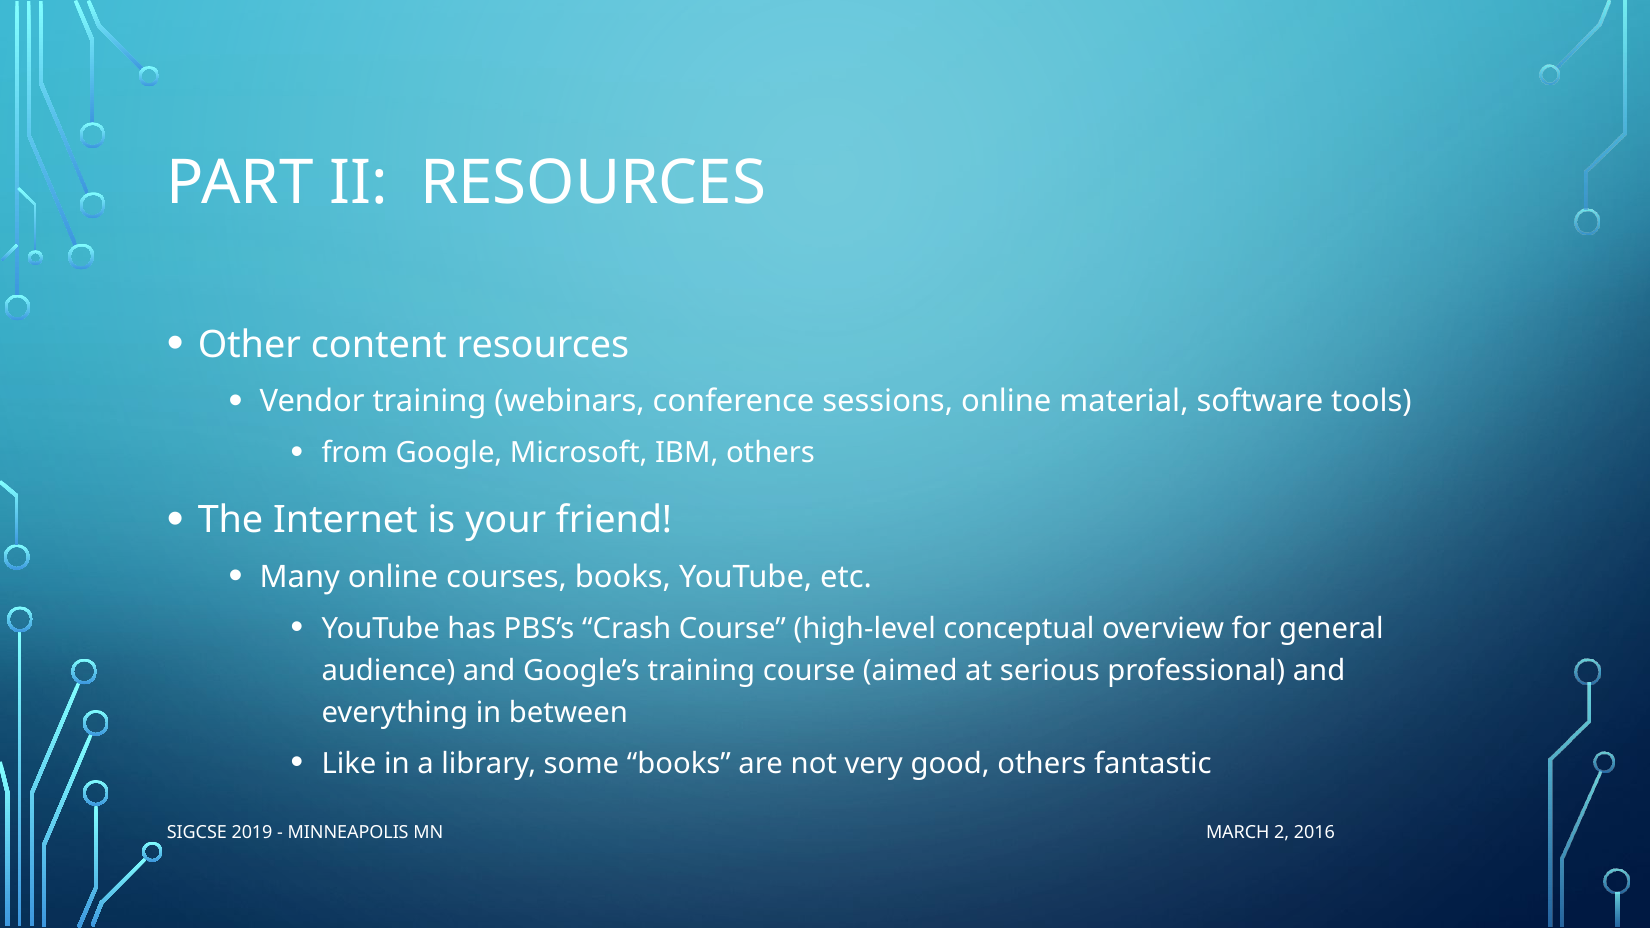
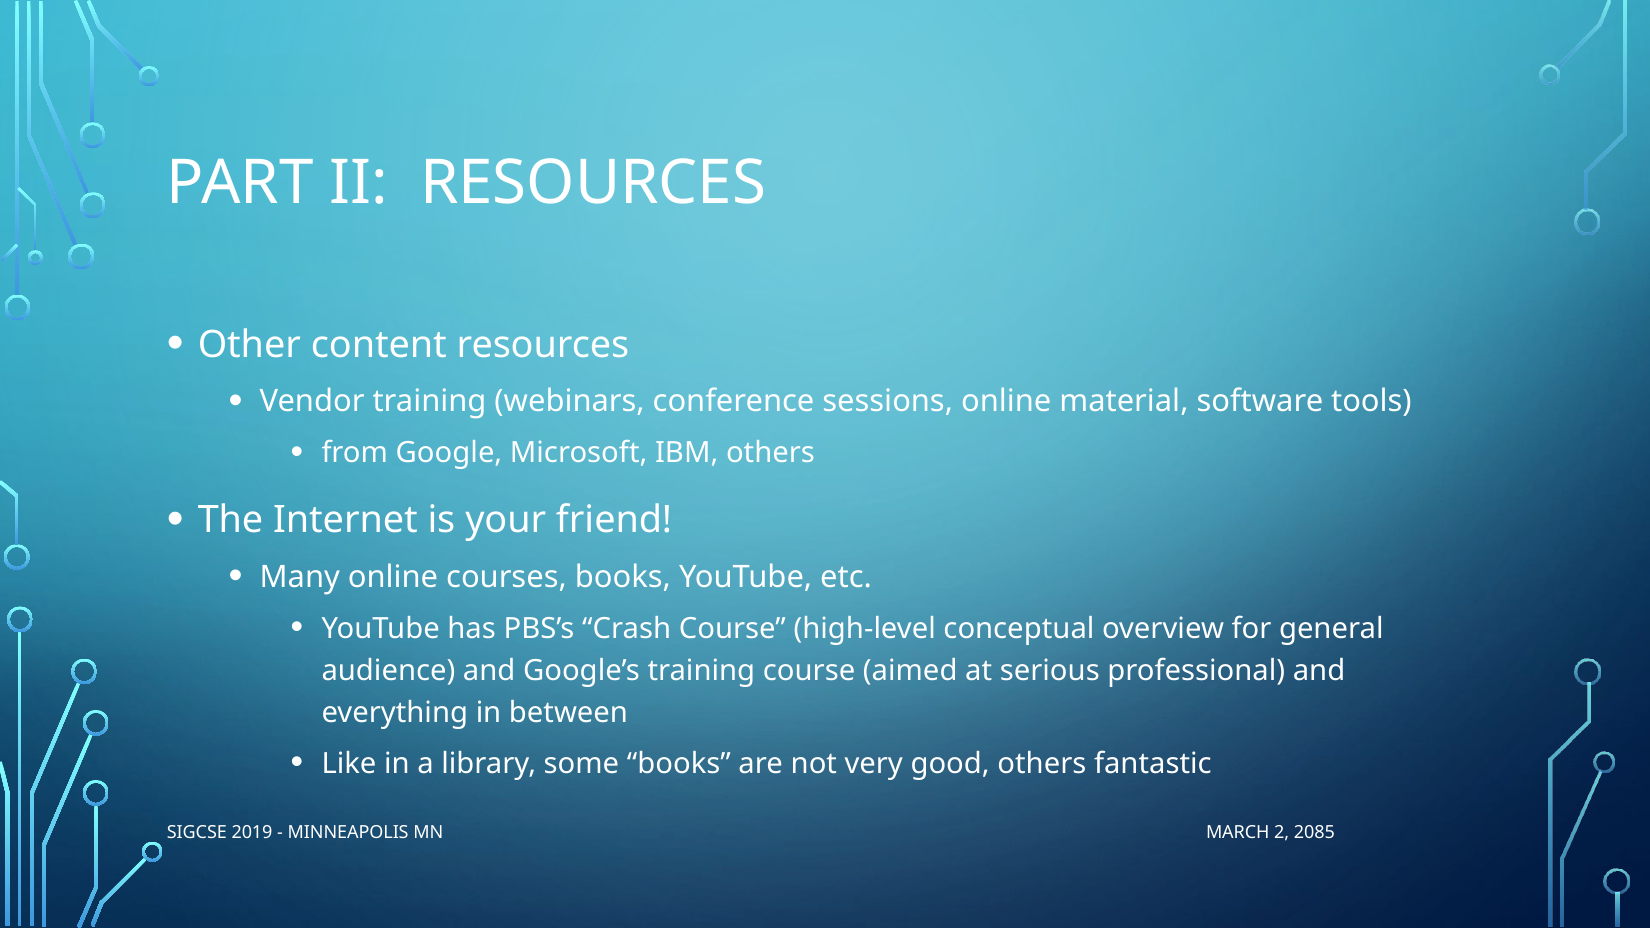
2016: 2016 -> 2085 (1314, 832)
